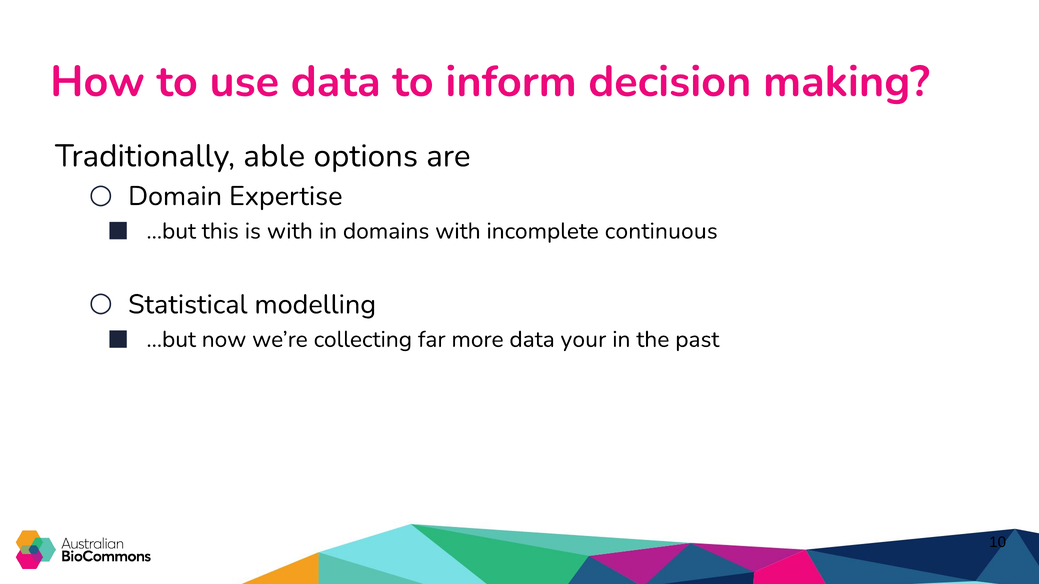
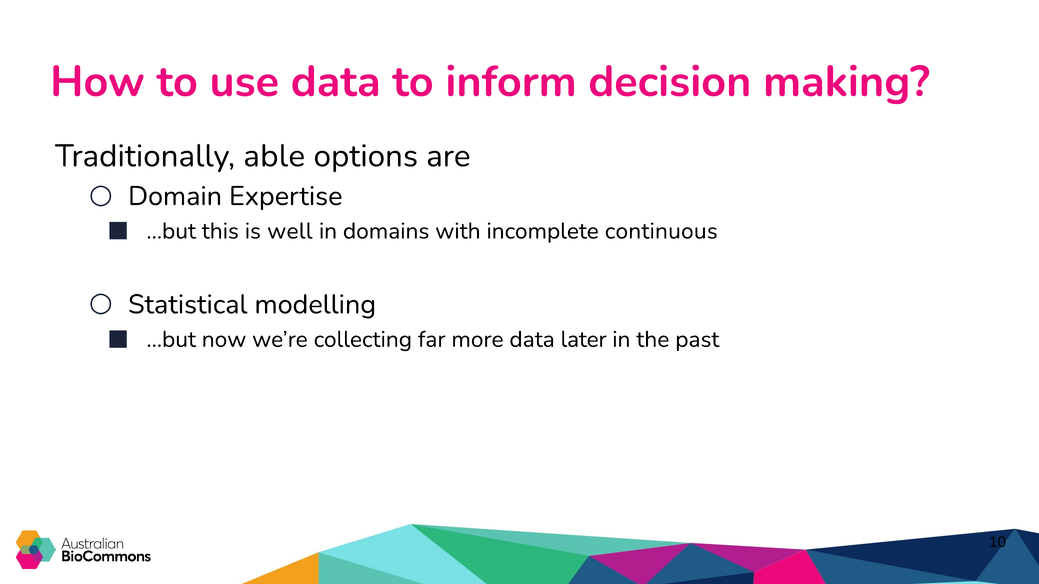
is with: with -> well (290, 231)
your: your -> later (584, 340)
